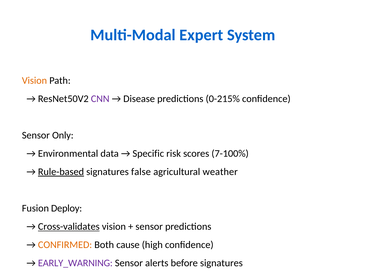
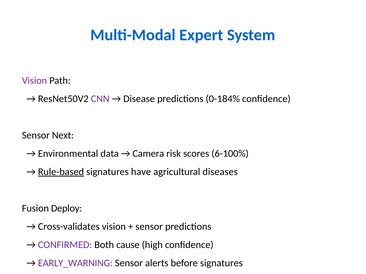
Vision colour: orange -> purple (34, 81)
0-215%: 0-215% -> 0-184% (223, 99)
Only: Only -> Next (63, 135)
Specific: Specific -> Camera (148, 154)
7-100%: 7-100% -> 6-100% (230, 154)
false: false -> have (141, 172)
weather: weather -> diseases (220, 172)
Cross-validates underline: present -> none (69, 227)
CONFIRMED colour: orange -> purple (65, 245)
